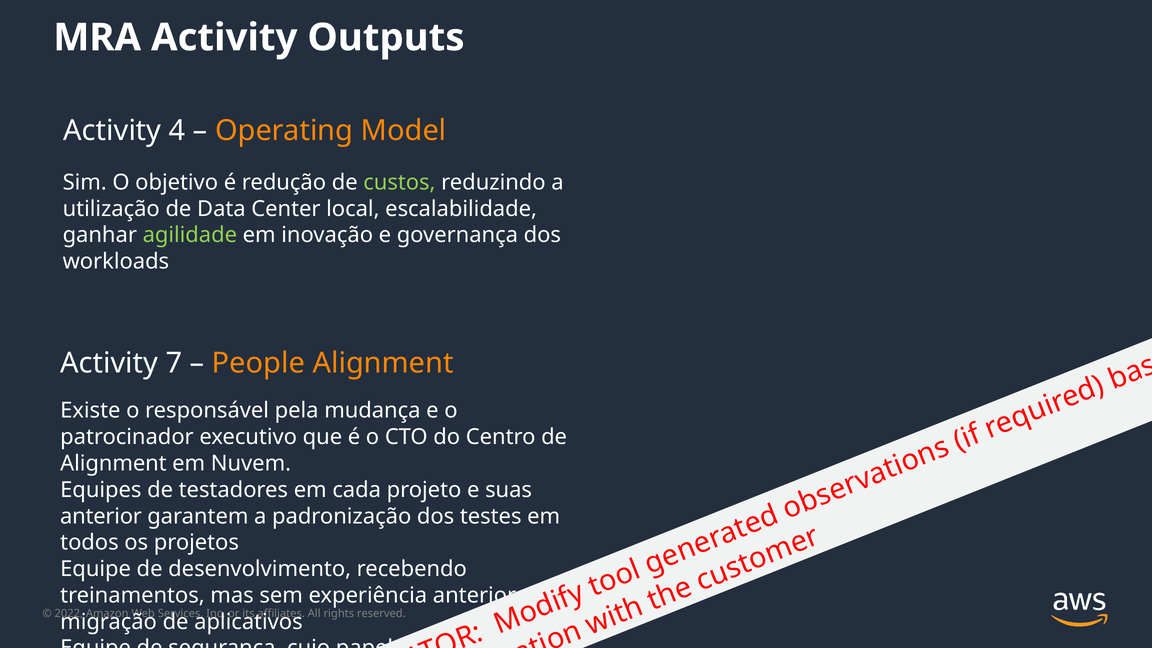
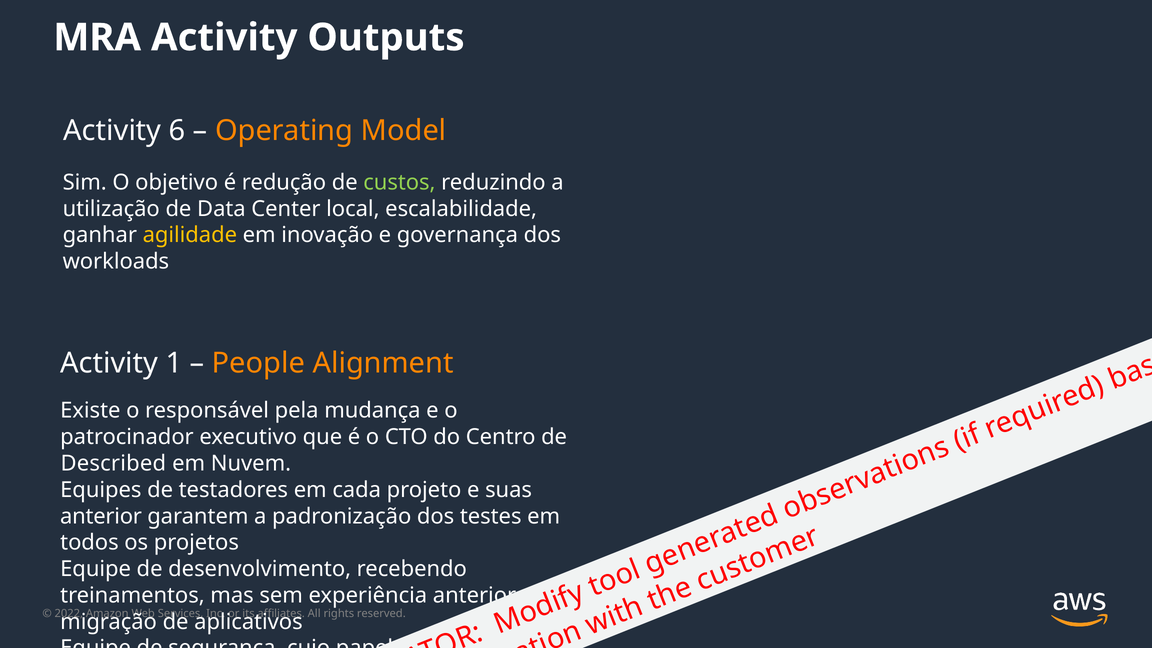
4: 4 -> 6 (177, 131)
agilidade colour: light green -> yellow (190, 235)
7: 7 -> 1 (174, 363)
Alignment: Alignment -> Described (113, 463)
